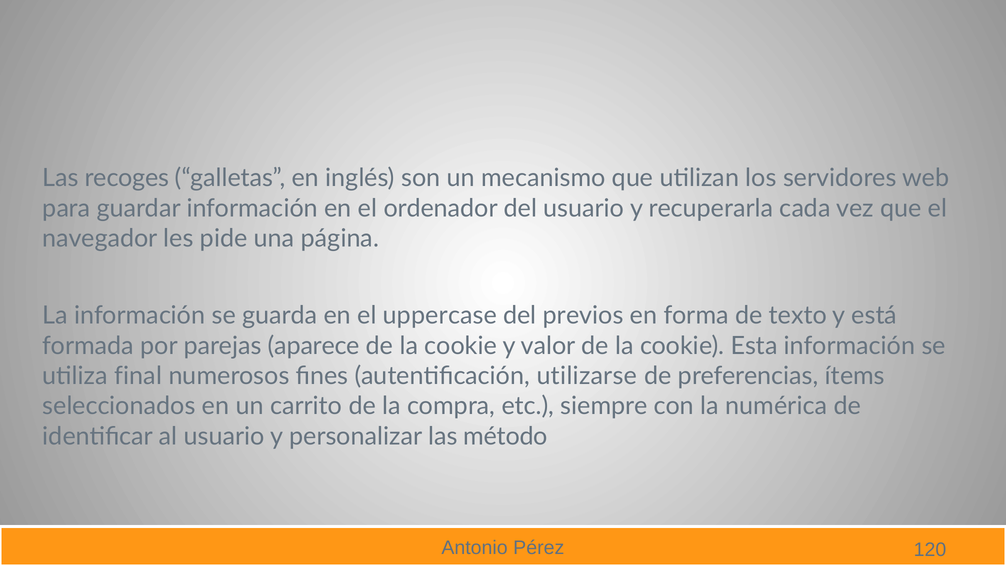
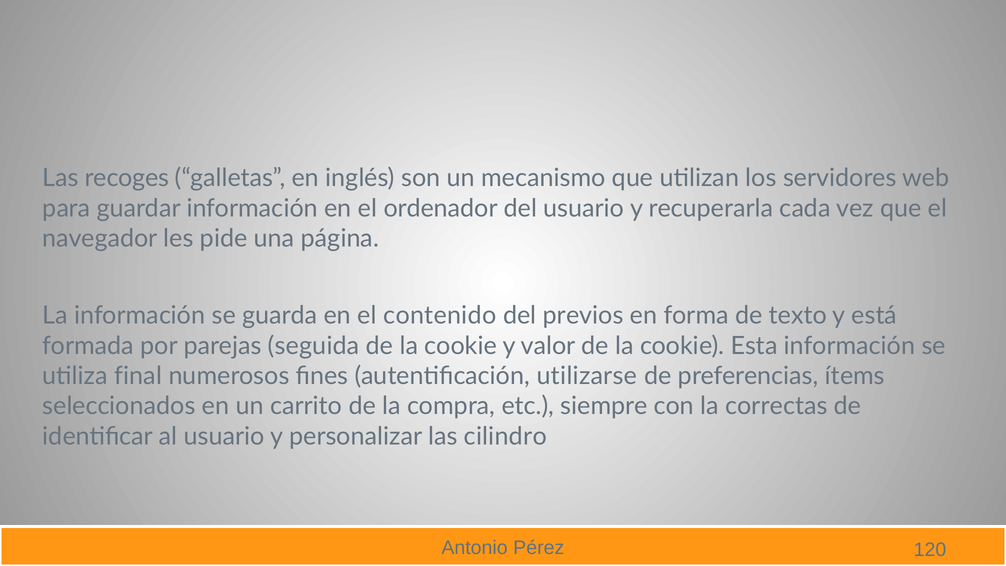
uppercase: uppercase -> contenido (440, 316)
aparece: aparece -> seguida (314, 346)
numérica: numérica -> correctas (776, 406)
método: método -> cilindro (505, 436)
